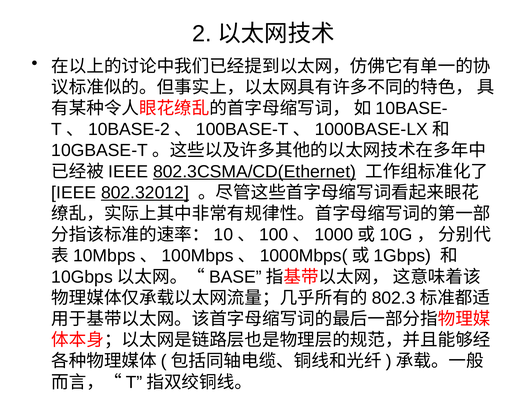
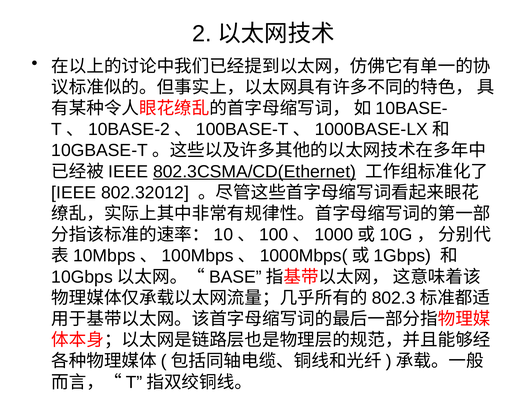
802.32012 underline: present -> none (145, 193)
